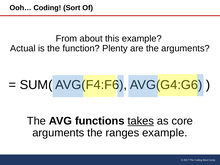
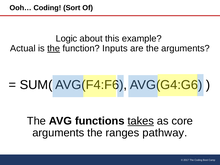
From: From -> Logic (66, 38)
the underline: none -> present (54, 48)
Plenty: Plenty -> Inputs (115, 48)
ranges example: example -> pathway (165, 133)
